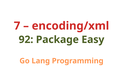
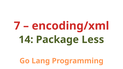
92: 92 -> 14 (26, 40)
Easy: Easy -> Less (93, 40)
